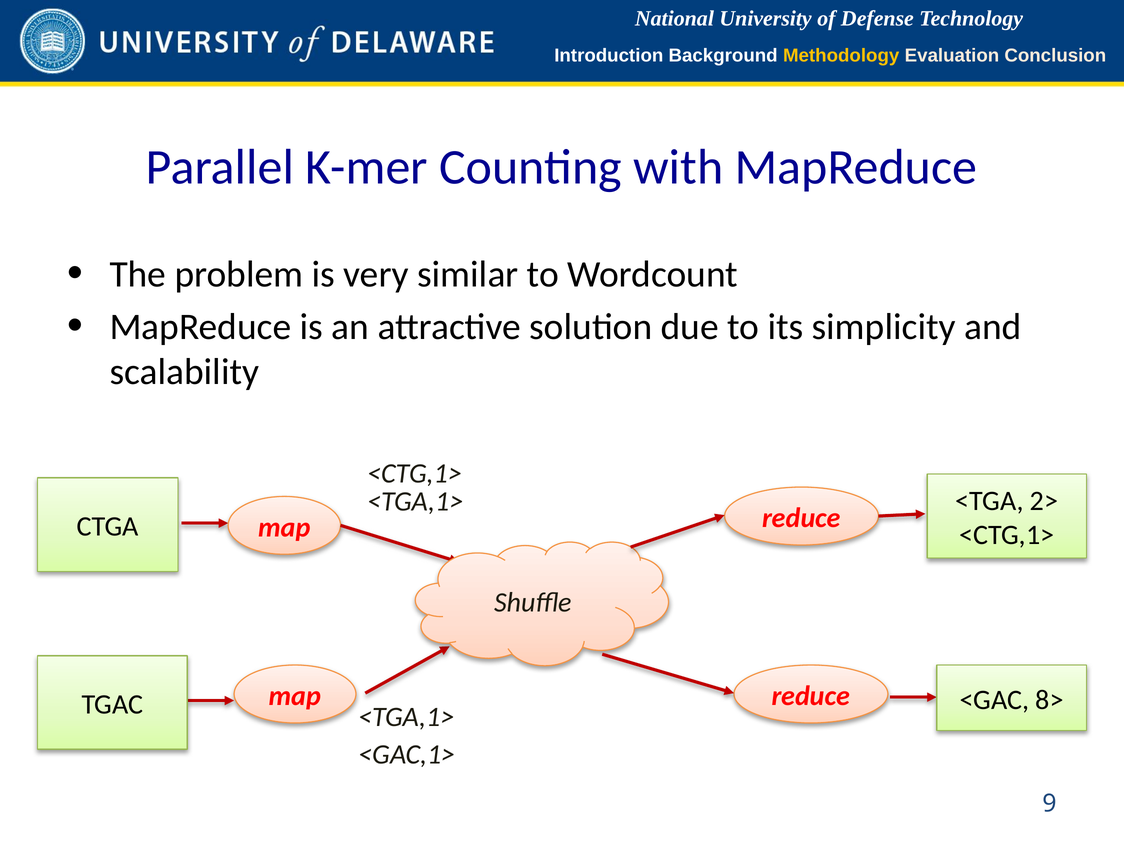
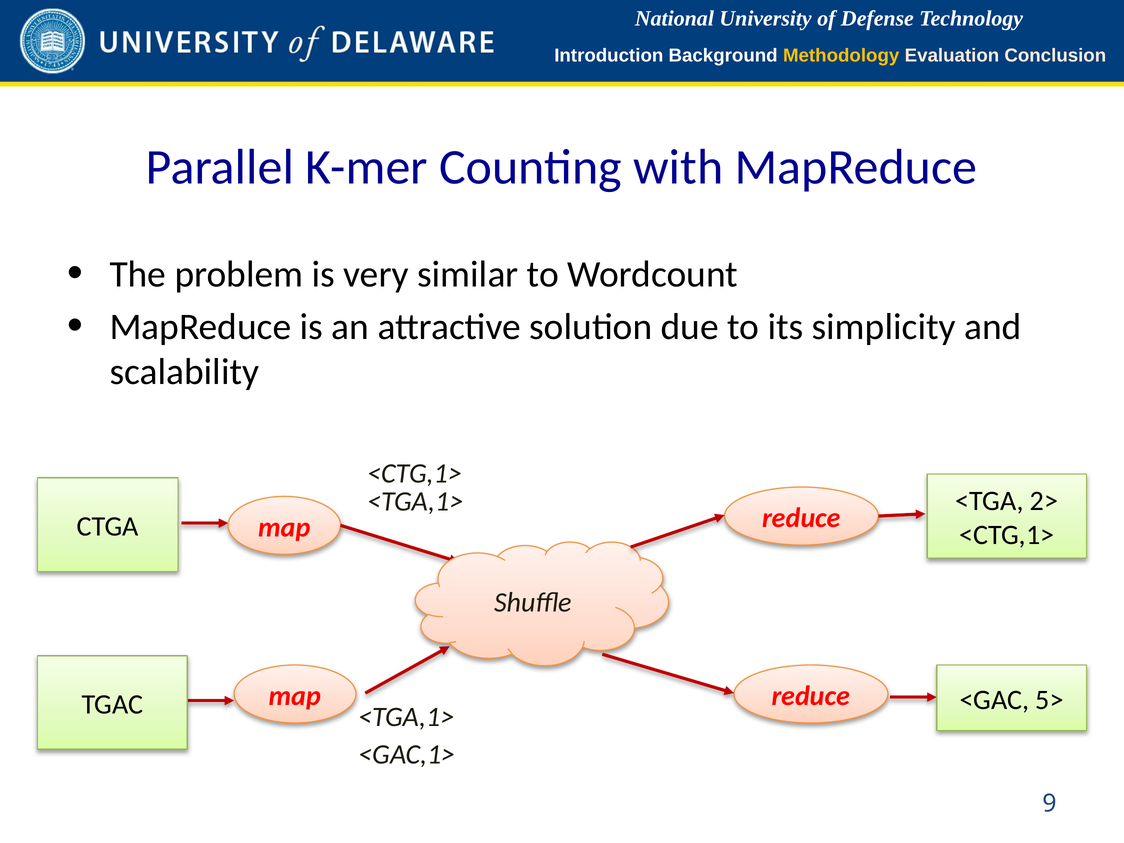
8>: 8> -> 5> (1049, 700)
